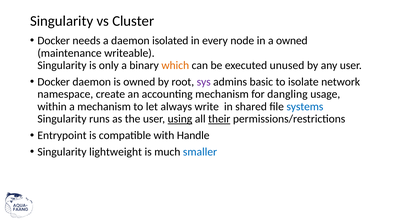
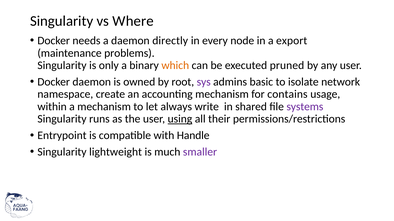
Cluster: Cluster -> Where (133, 21)
isolated: isolated -> directly (170, 41)
a owned: owned -> export (292, 41)
writeable: writeable -> problems (129, 53)
unused: unused -> pruned (287, 66)
dangling: dangling -> contains (287, 94)
systems colour: blue -> purple (305, 107)
their underline: present -> none (219, 119)
smaller colour: blue -> purple (200, 152)
